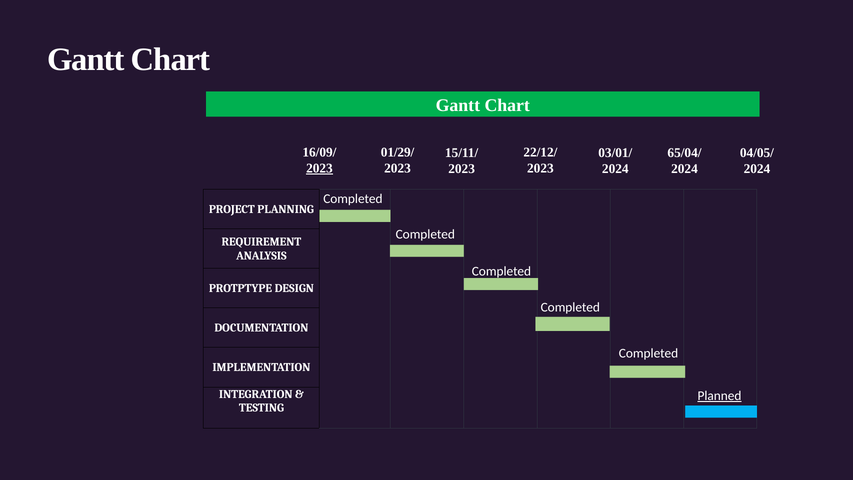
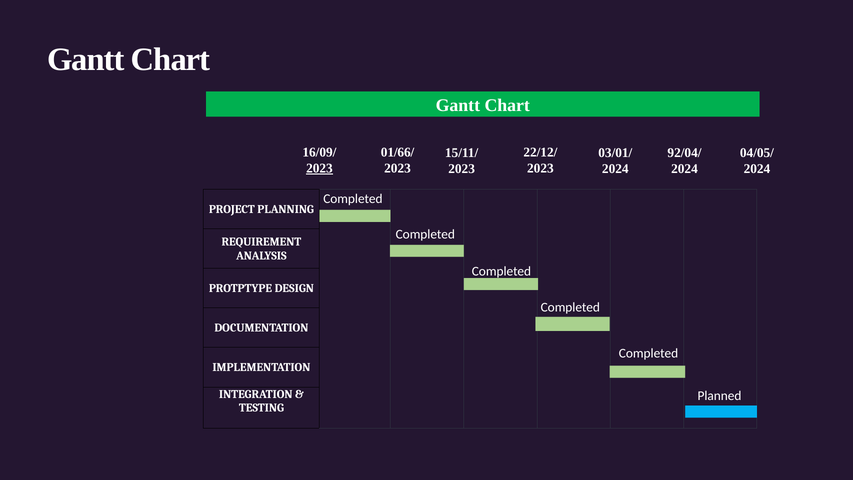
01/29/: 01/29/ -> 01/66/ (398, 152)
65/04/: 65/04/ -> 92/04/ (684, 153)
Planned underline: present -> none (720, 396)
